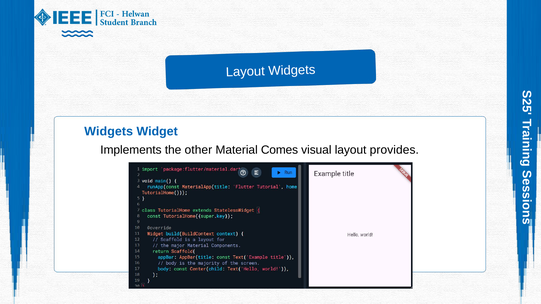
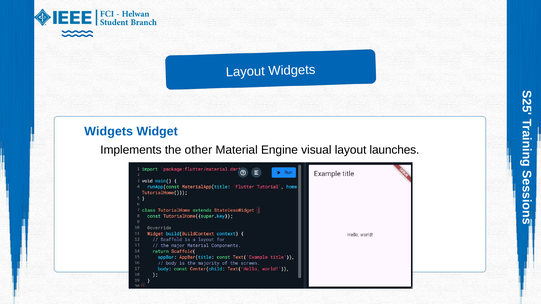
Comes: Comes -> Engine (279, 150)
provides: provides -> launches (394, 150)
